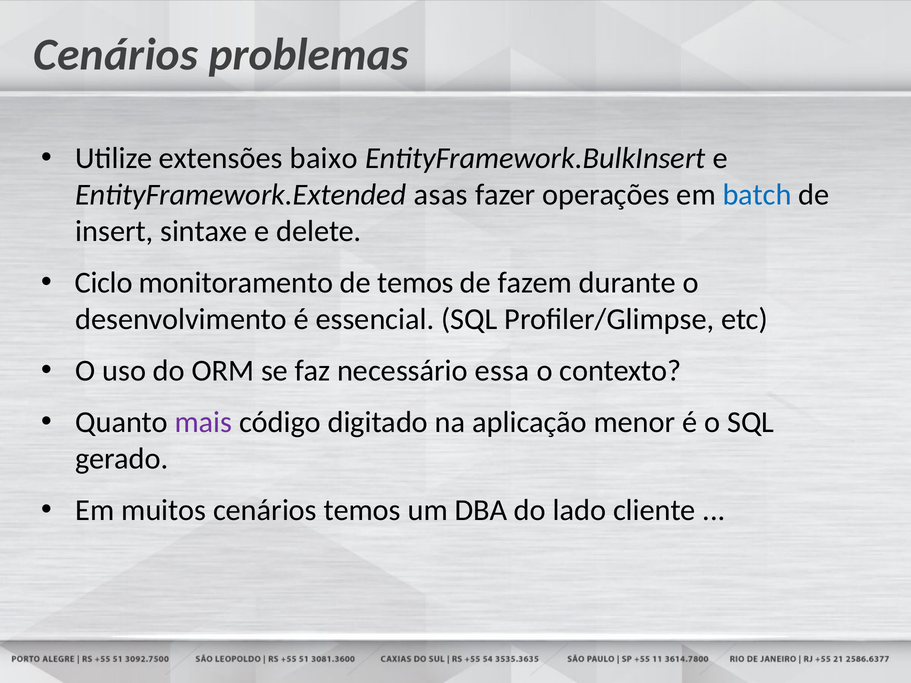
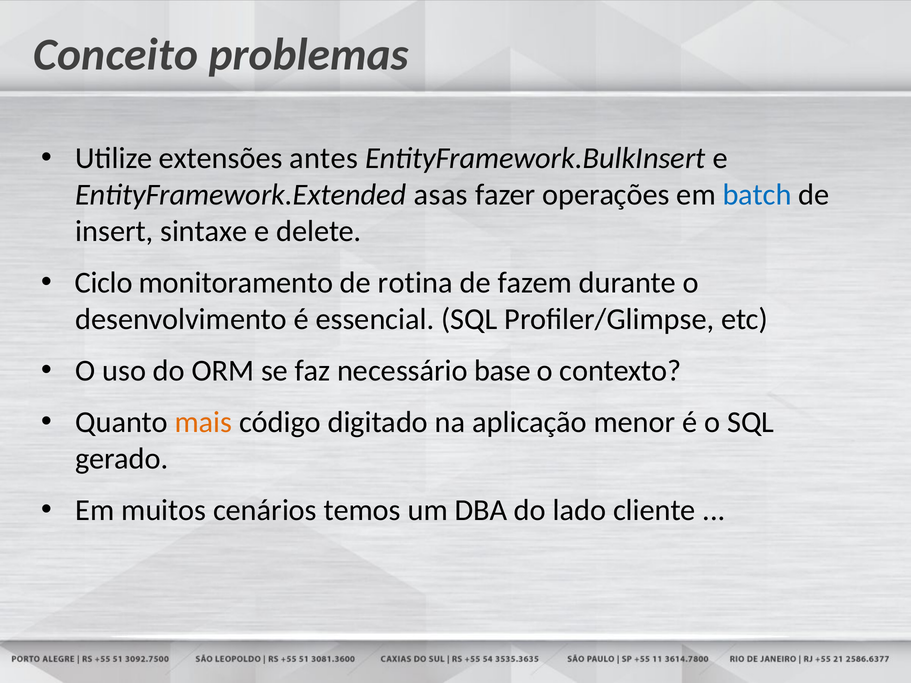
Cenários: Cenários -> Conceito (116, 55)
baixo: baixo -> antes (324, 158)
de temos: temos -> rotina (415, 283)
essa: essa -> base (502, 371)
mais colour: purple -> orange (203, 423)
